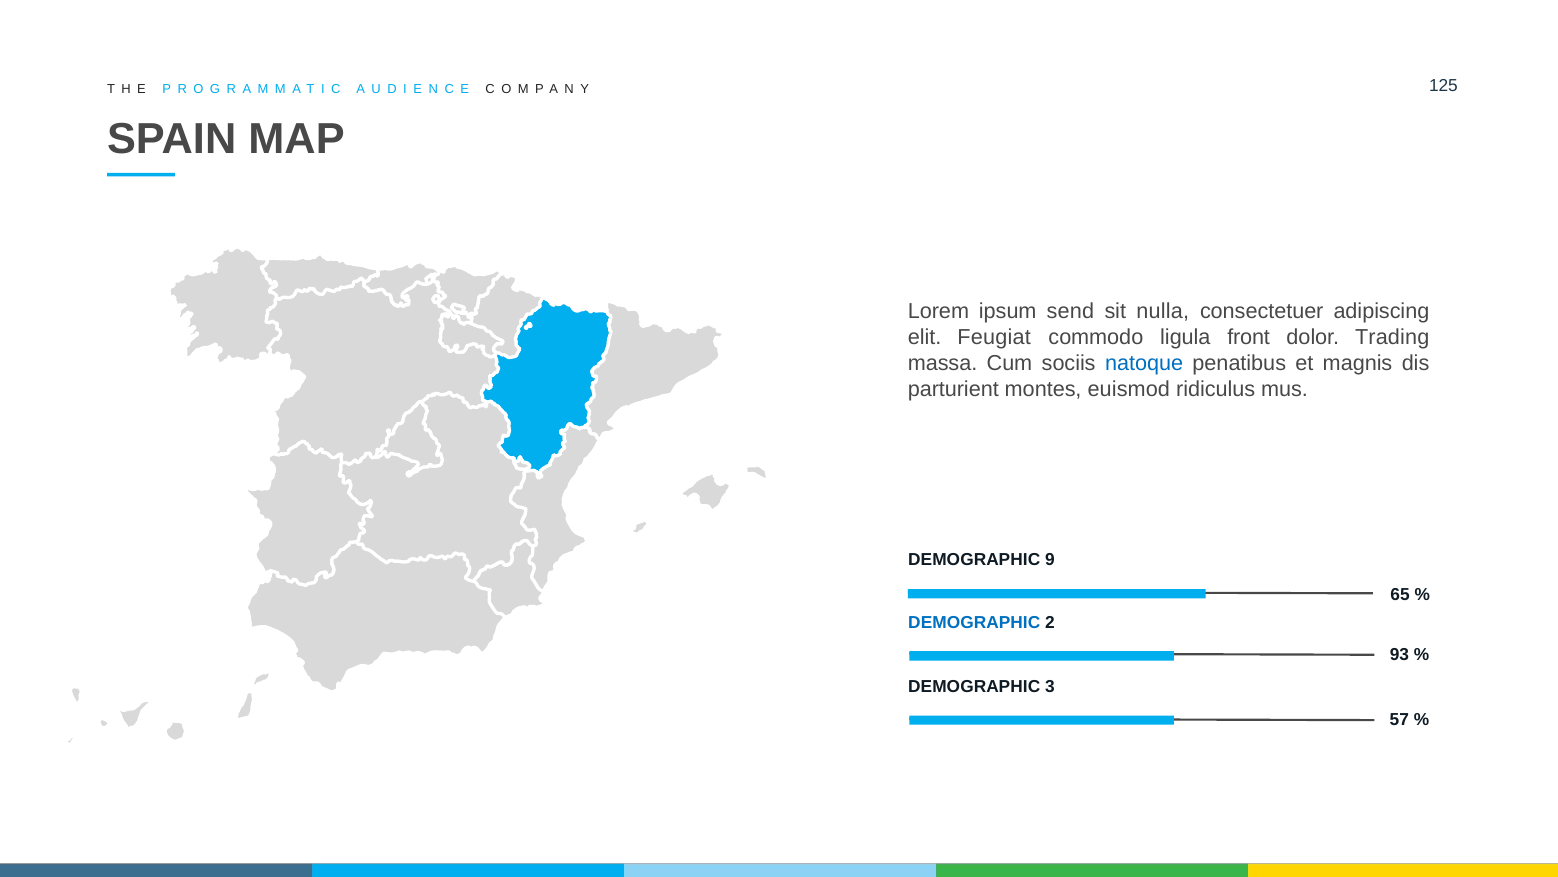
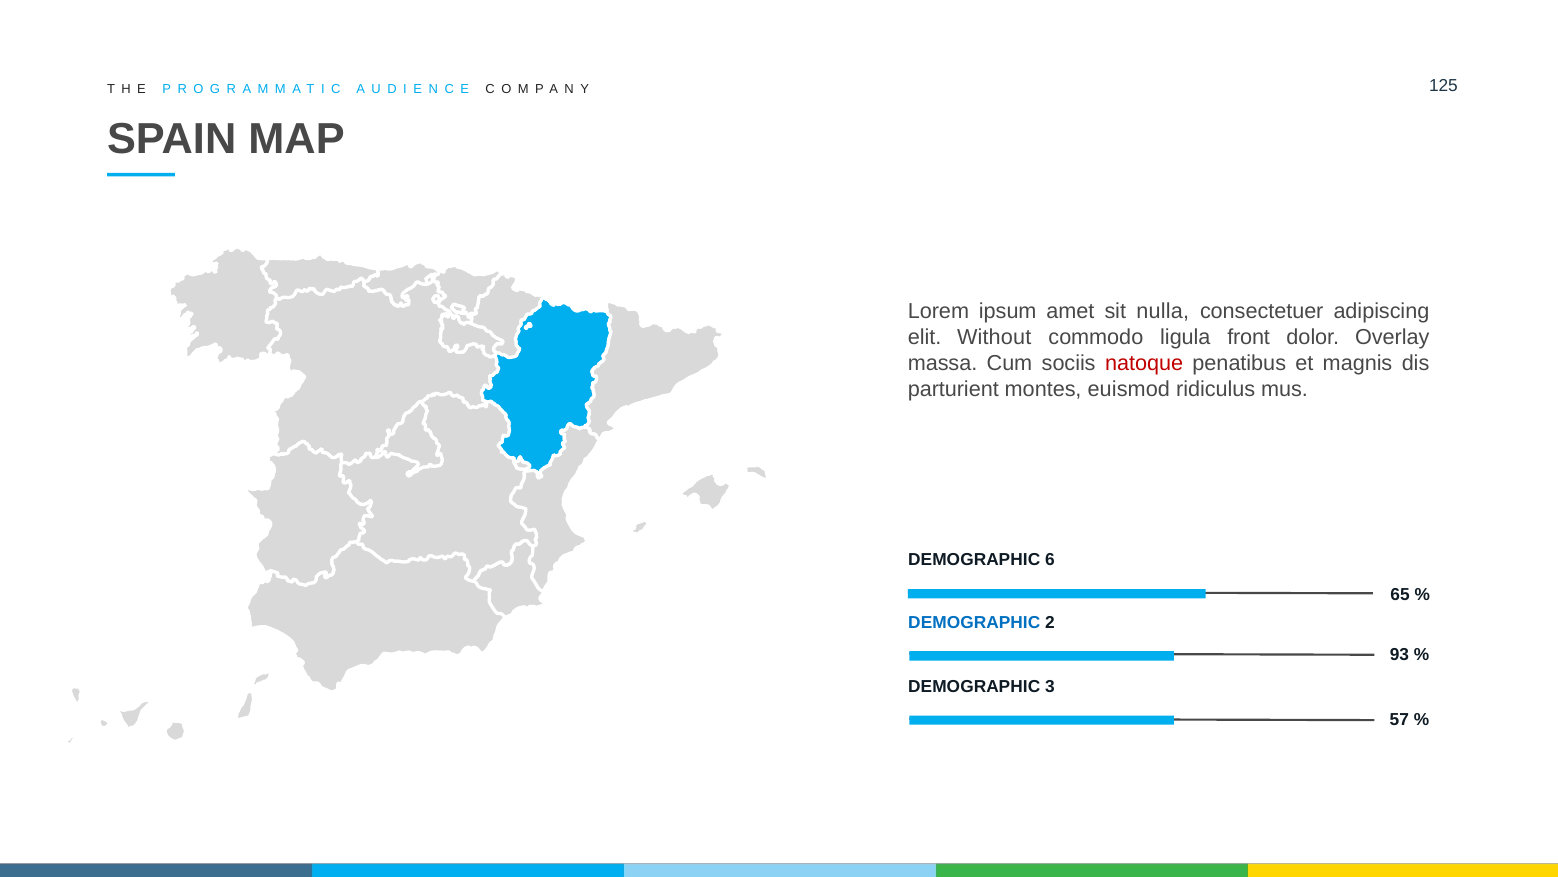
send: send -> amet (1070, 311)
Feugiat: Feugiat -> Without (994, 337)
Trading: Trading -> Overlay (1392, 337)
natoque colour: blue -> red (1144, 363)
9: 9 -> 6 (1050, 560)
